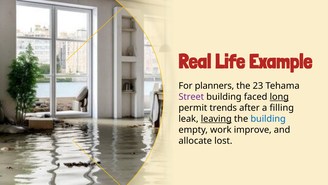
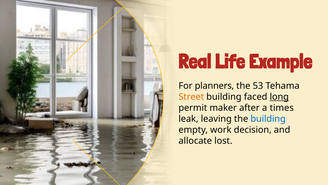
23: 23 -> 53 (258, 86)
Street colour: purple -> orange (191, 97)
permit trends: trends -> maker (223, 108)
filling: filling -> times (282, 108)
leaving underline: present -> none (216, 118)
work improve: improve -> decision (253, 129)
